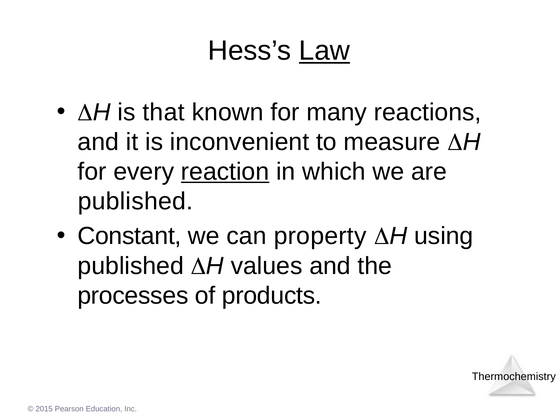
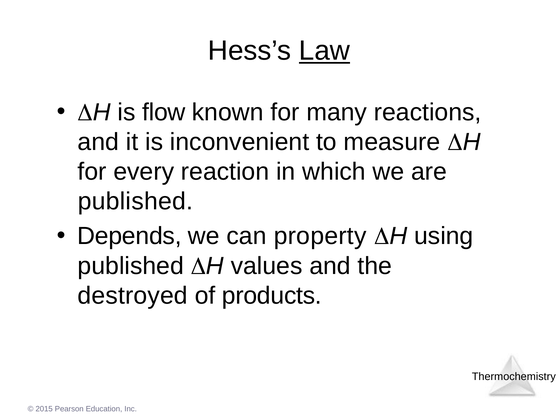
that: that -> flow (164, 112)
reaction underline: present -> none (225, 172)
Constant: Constant -> Depends (129, 236)
processes: processes -> destroyed (133, 296)
